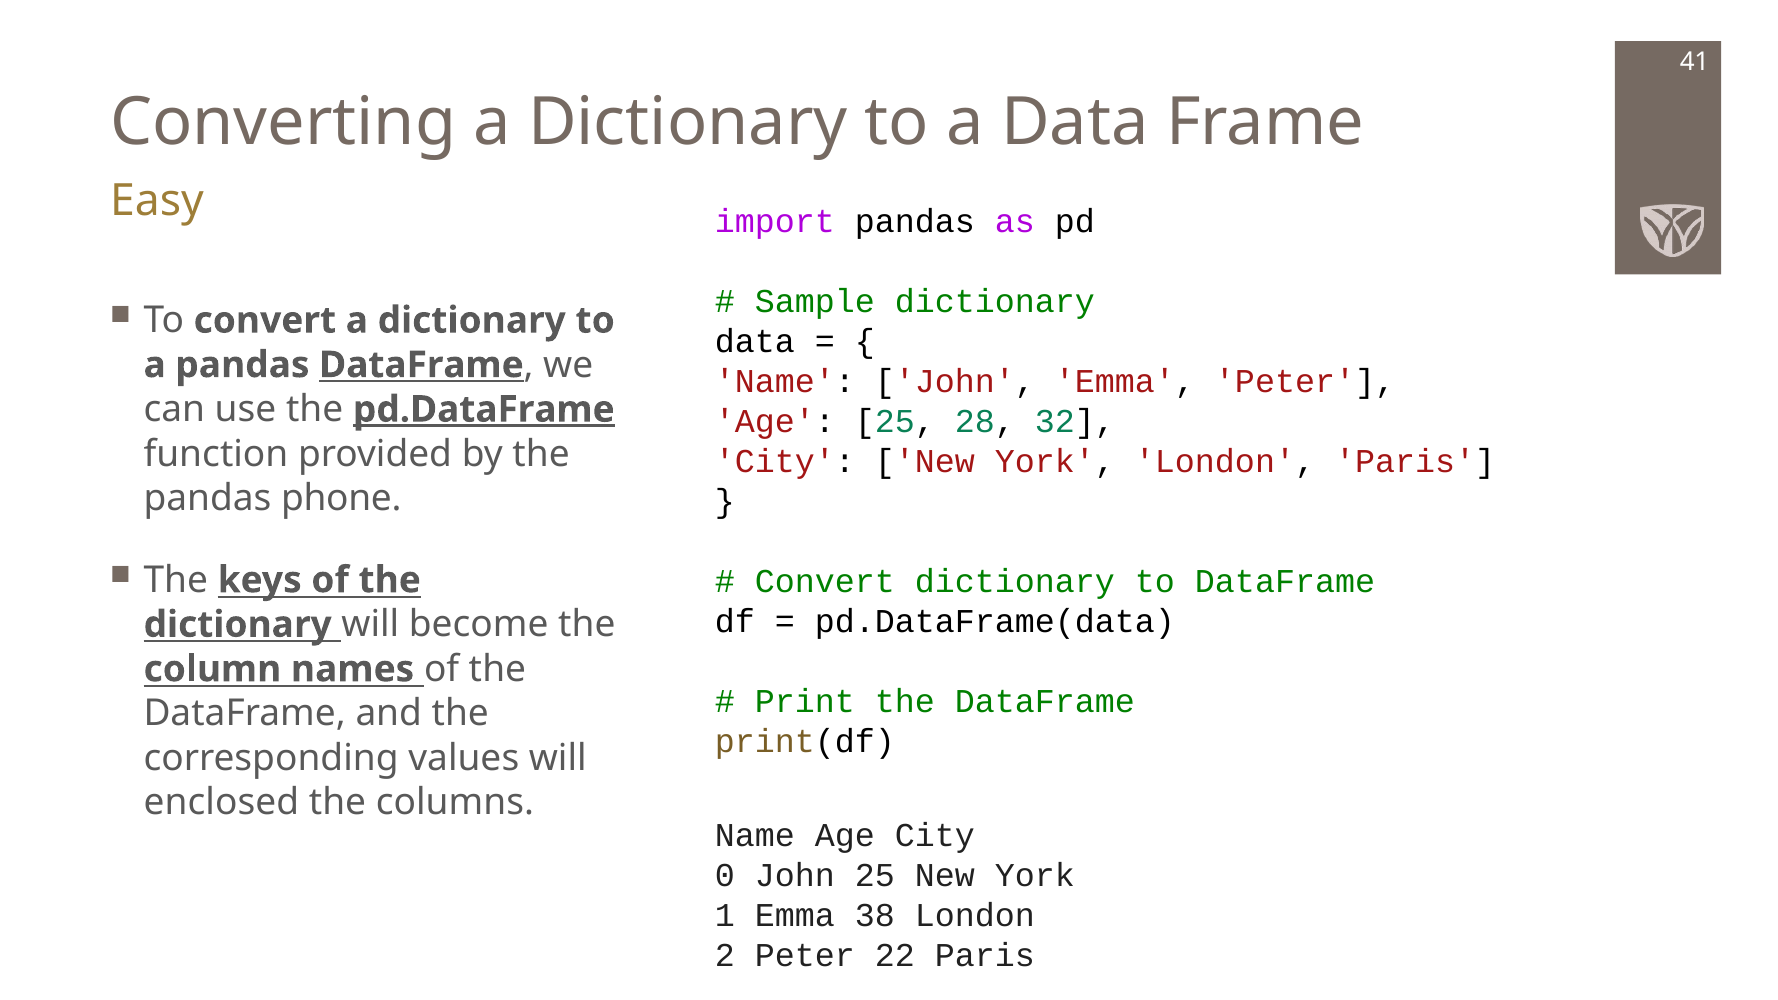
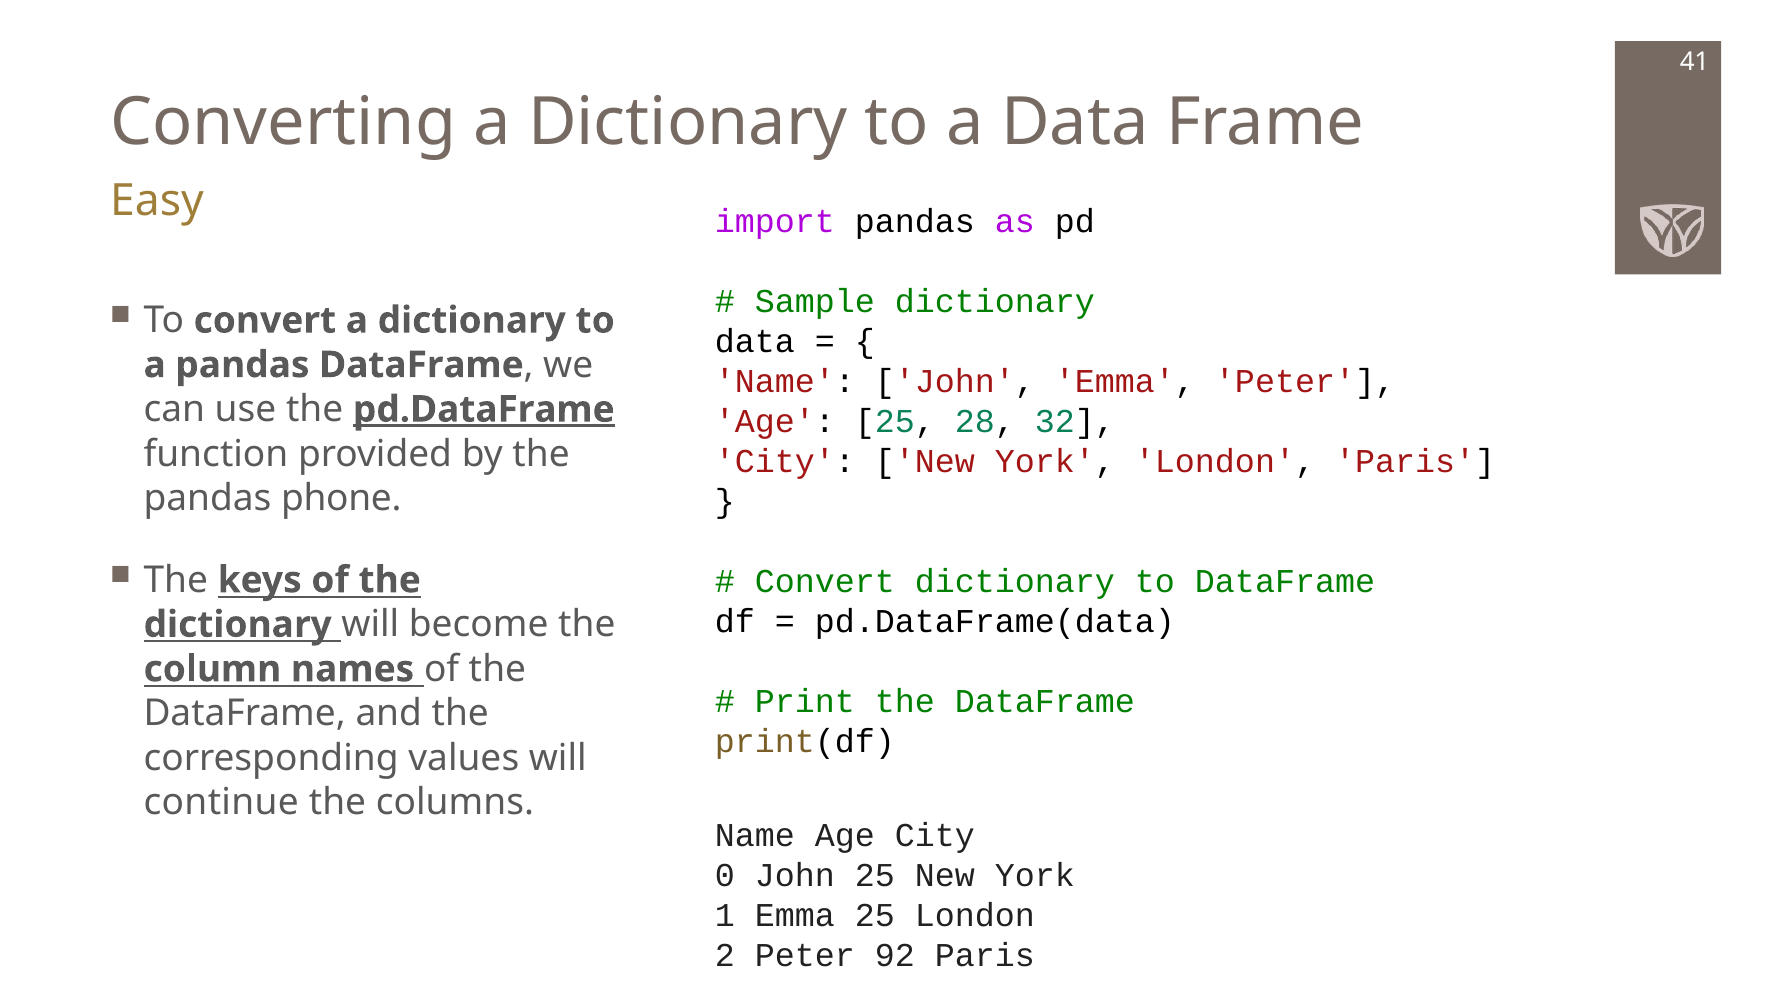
DataFrame underline: present -> none (421, 365)
enclosed: enclosed -> continue (221, 803)
Emma 38: 38 -> 25 (875, 916)
22: 22 -> 92 (895, 956)
